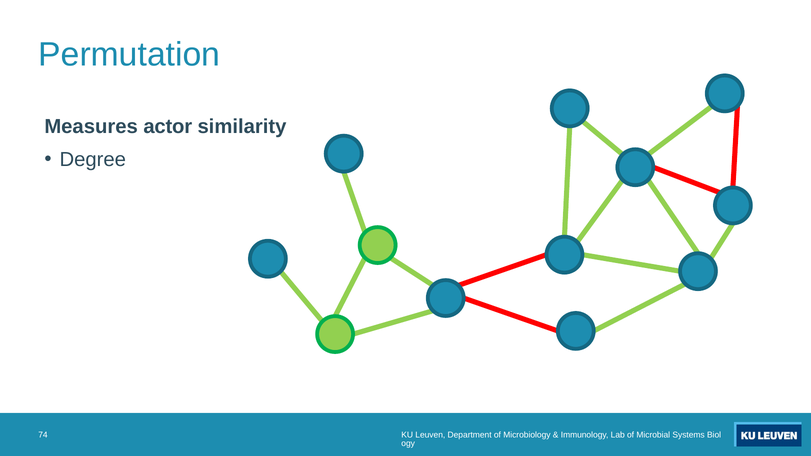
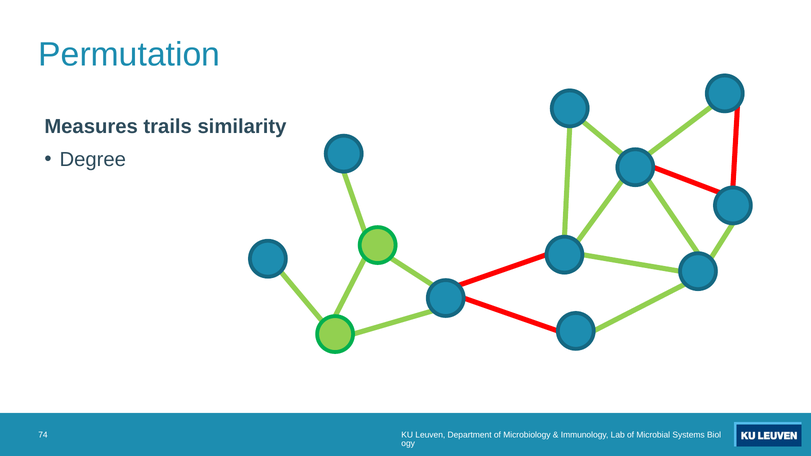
actor: actor -> trails (168, 127)
